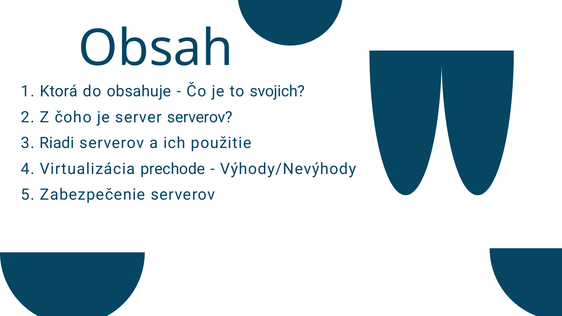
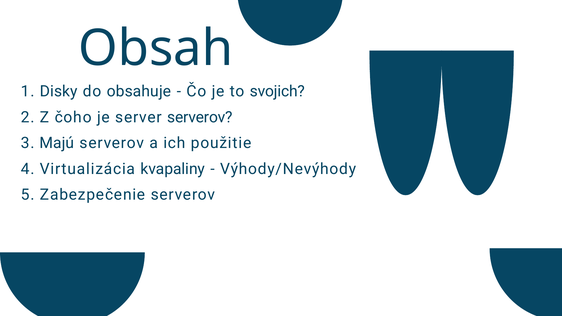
Ktorá: Ktorá -> Disky (59, 91)
Riadi: Riadi -> Majú (57, 143)
prechode: prechode -> kvapaliny (173, 169)
